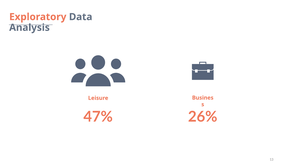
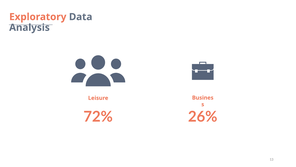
47%: 47% -> 72% (98, 116)
